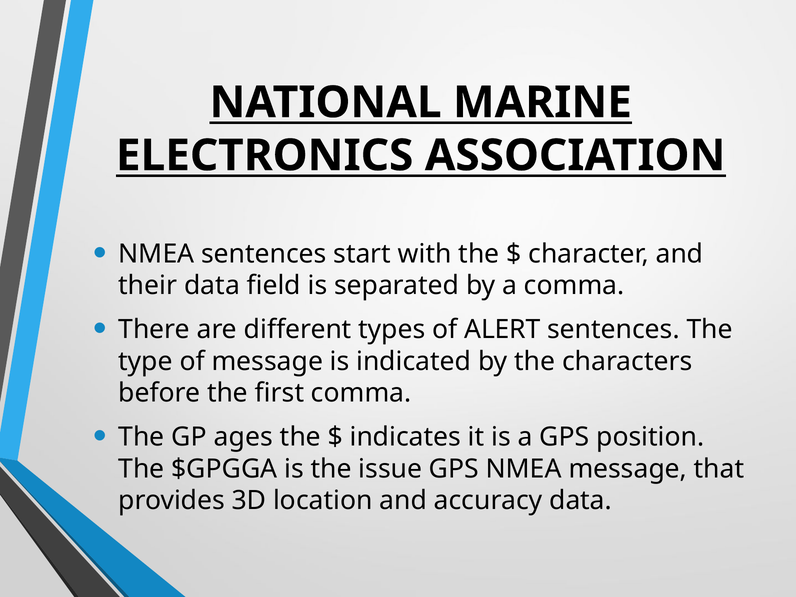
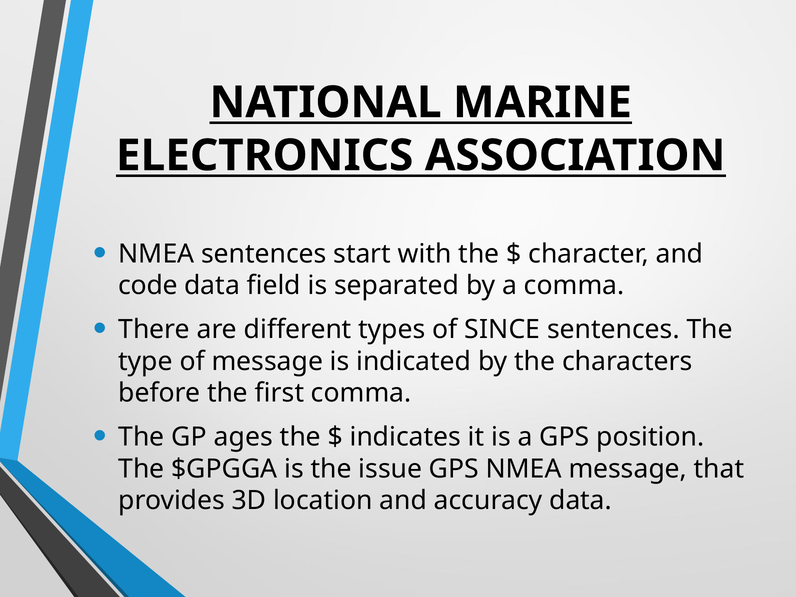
their: their -> code (148, 286)
ALERT: ALERT -> SINCE (502, 330)
